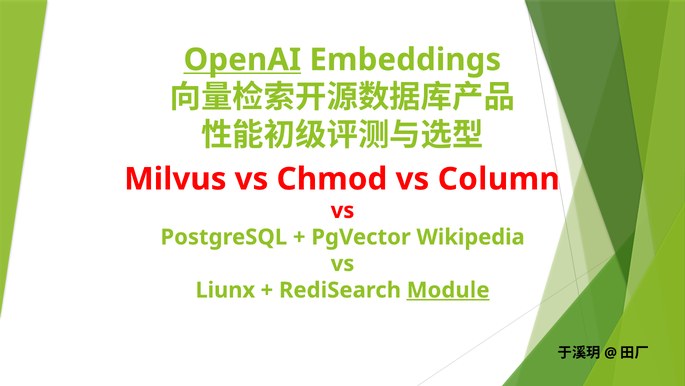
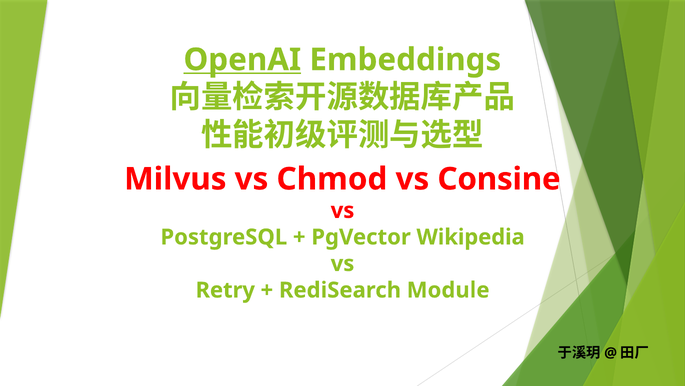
Column: Column -> Consine (499, 179)
Liunx: Liunx -> Retry (225, 290)
Module underline: present -> none (448, 290)
